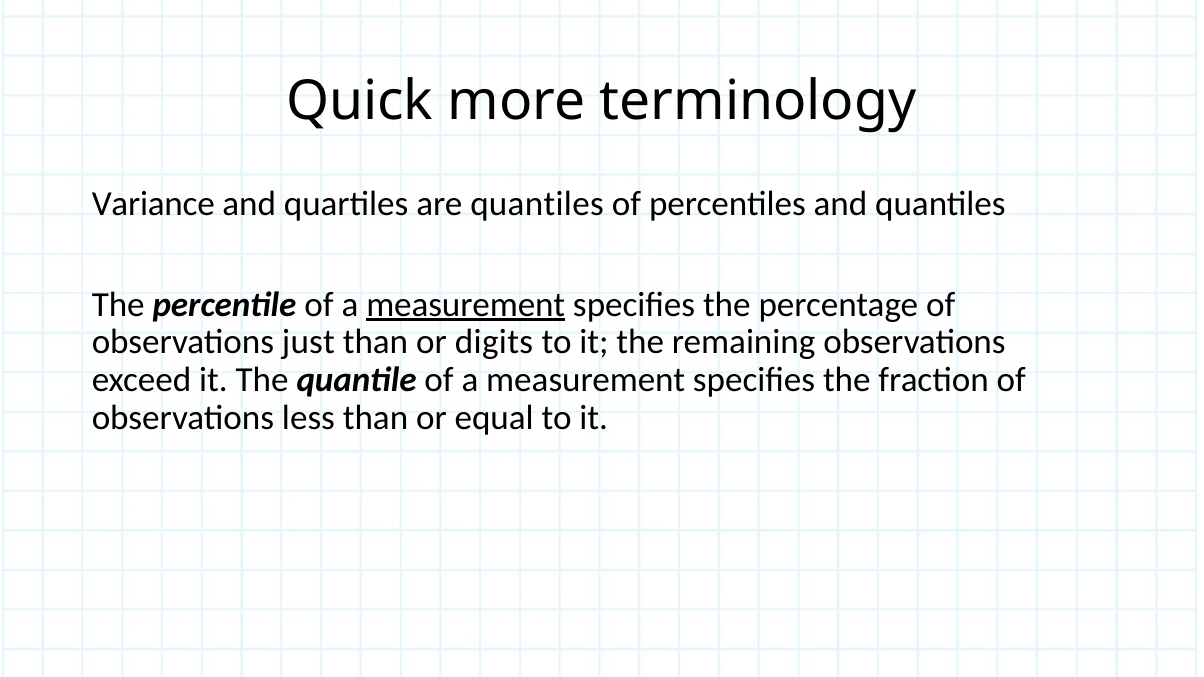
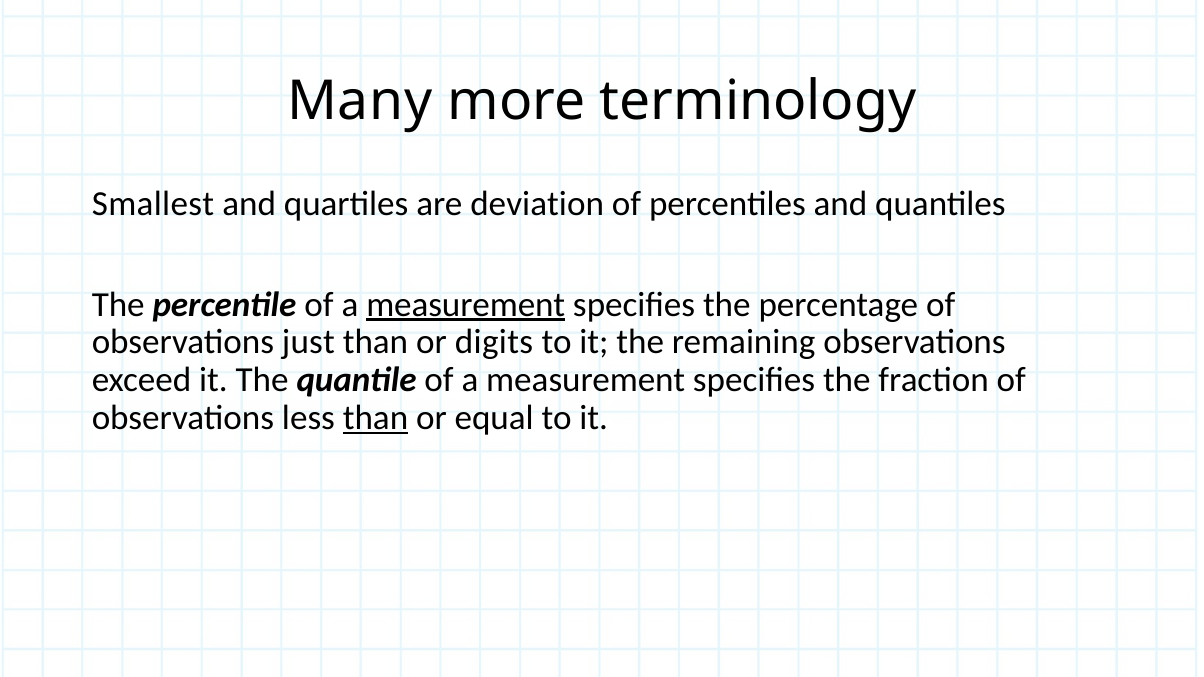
Quick: Quick -> Many (360, 101)
Variance: Variance -> Smallest (153, 204)
are quantiles: quantiles -> deviation (537, 204)
than underline: none -> present (376, 418)
